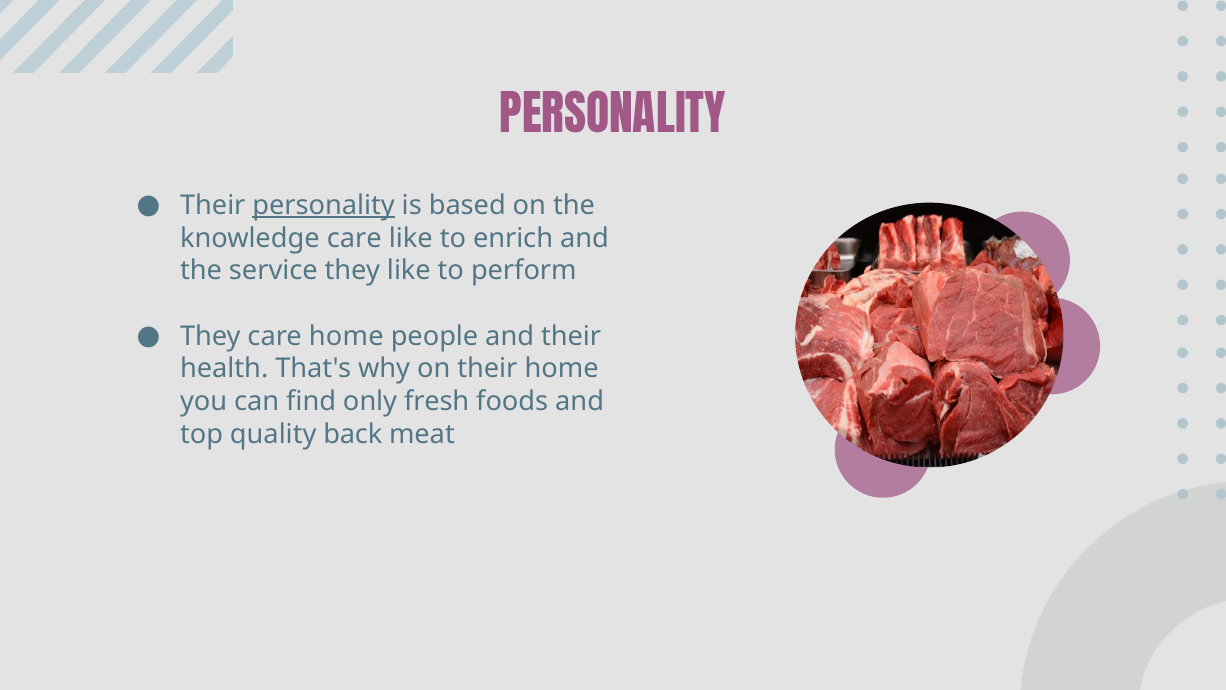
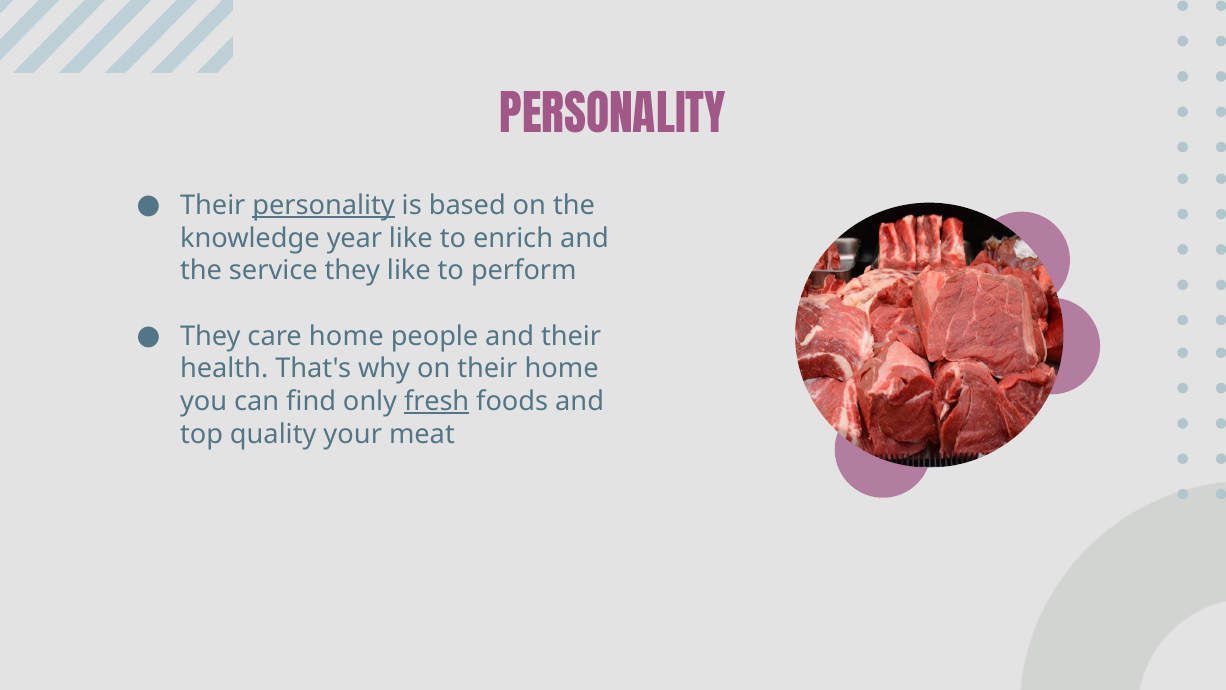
knowledge care: care -> year (354, 238)
fresh underline: none -> present (437, 401)
back: back -> your (353, 434)
